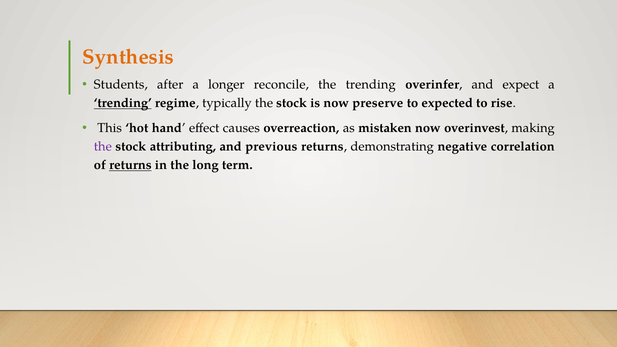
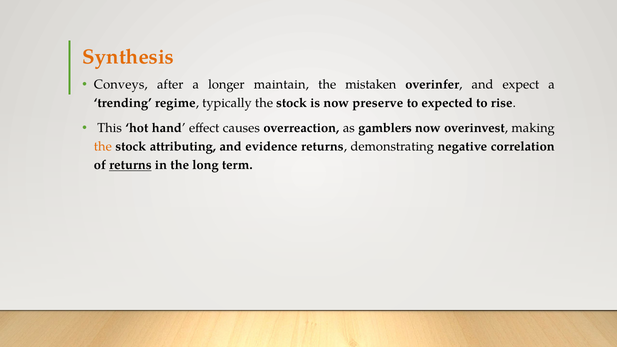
Students: Students -> Conveys (121, 85)
reconcile: reconcile -> maintain (281, 85)
the trending: trending -> mistaken (371, 85)
trending underline: present -> none (123, 103)
mistaken: mistaken -> gamblers (385, 128)
the colour: purple -> orange (103, 147)
previous: previous -> evidence (271, 147)
